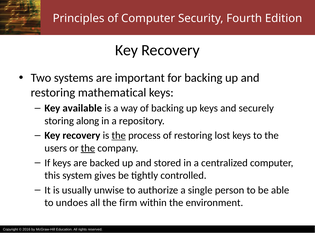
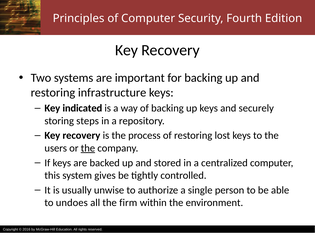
mathematical: mathematical -> infrastructure (112, 93)
available: available -> indicated (82, 108)
along: along -> steps (88, 121)
the underline: present -> none (119, 136)
